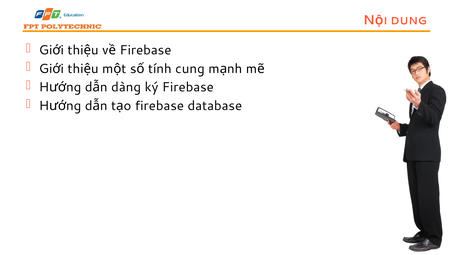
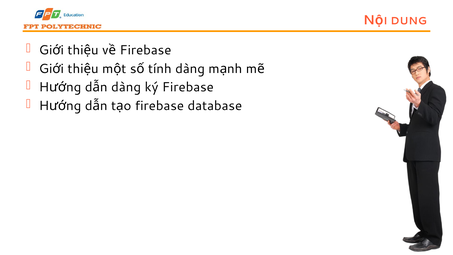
tính cung: cung -> dàng (190, 69)
